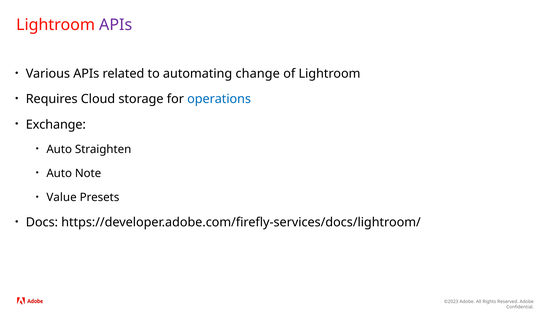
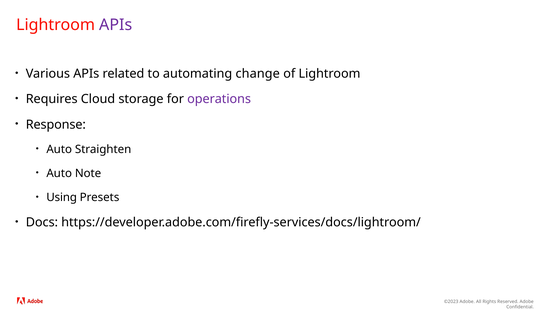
operations colour: blue -> purple (219, 99)
Exchange: Exchange -> Response (56, 124)
Value: Value -> Using (62, 197)
